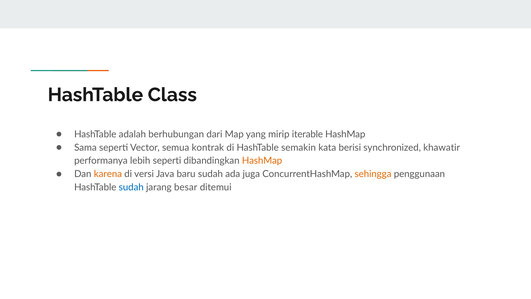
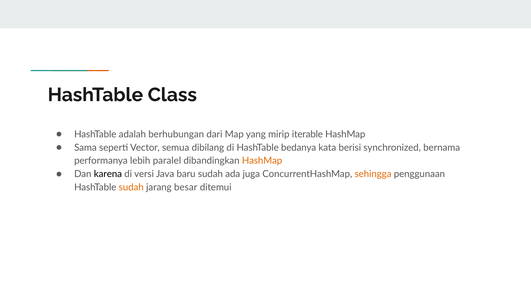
kontrak: kontrak -> dibilang (208, 147)
semakin: semakin -> bedanya (299, 147)
khawatir: khawatir -> bernama (442, 147)
lebih seperti: seperti -> paralel (167, 161)
karena colour: orange -> black (108, 174)
sudah colour: blue -> orange (131, 187)
